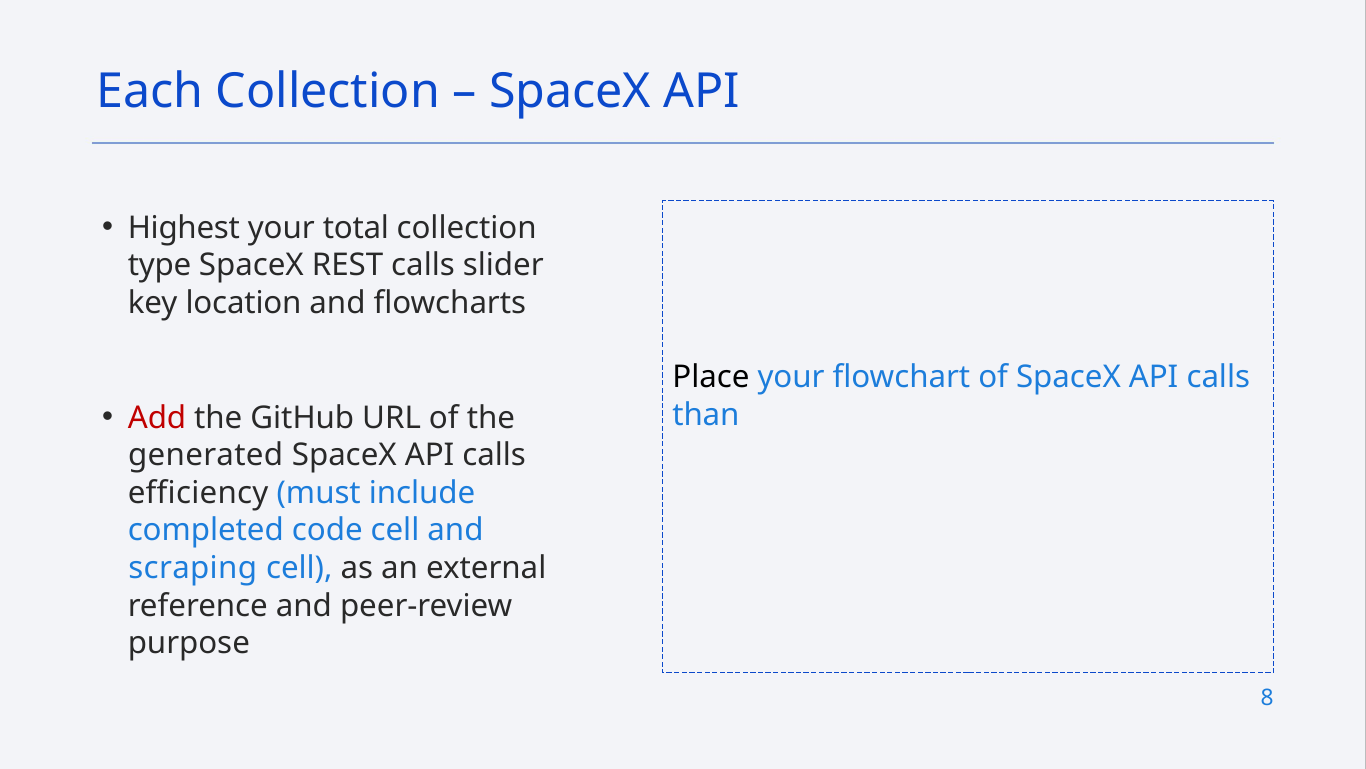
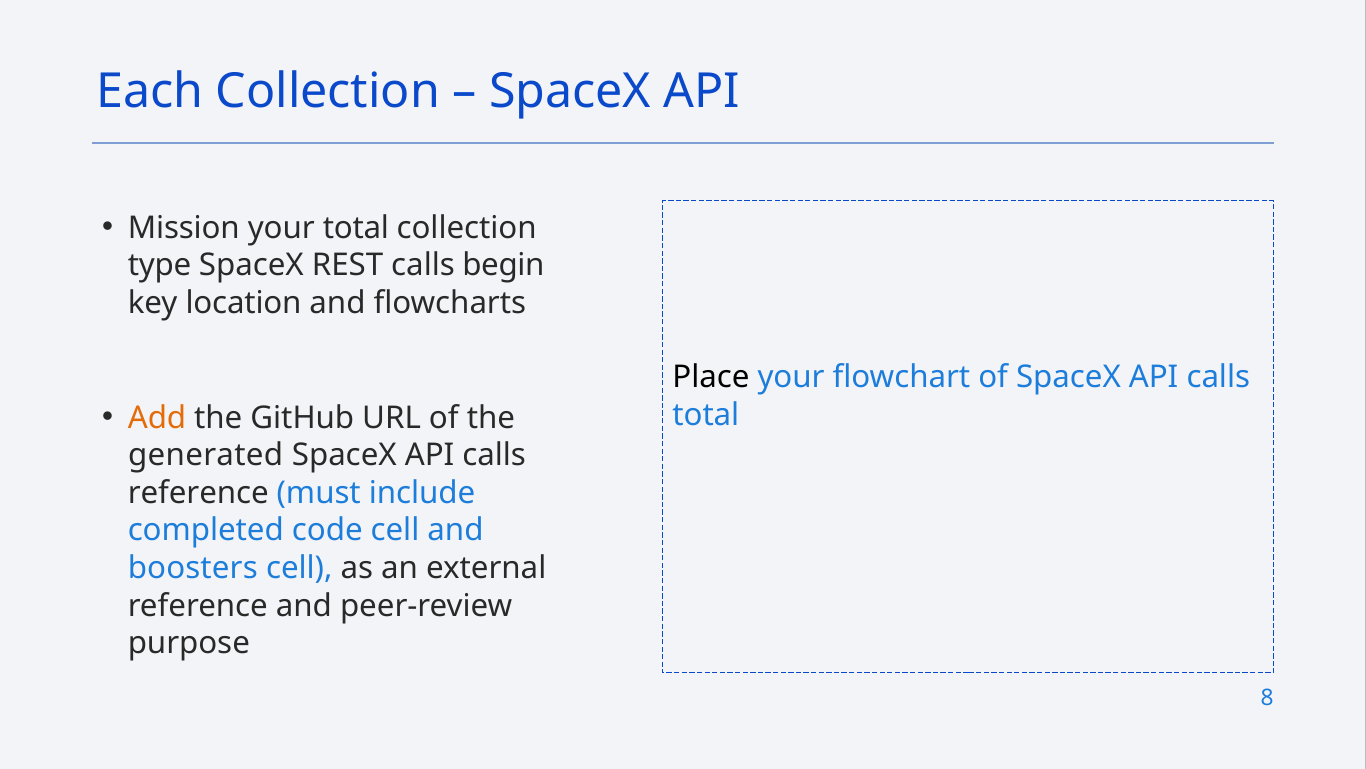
Highest: Highest -> Mission (184, 228)
slider: slider -> begin (503, 265)
Add colour: red -> orange (157, 418)
than: than -> total (706, 414)
efficiency: efficiency -> reference (198, 493)
scraping: scraping -> boosters (193, 568)
